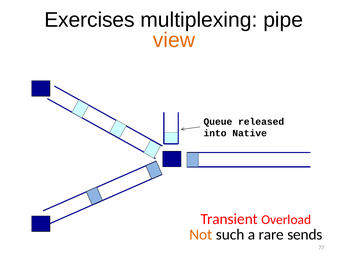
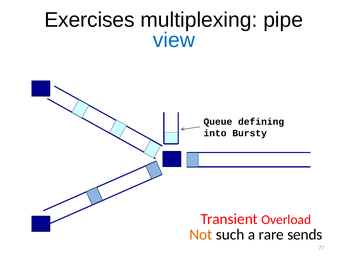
view colour: orange -> blue (174, 40)
released: released -> defining (261, 122)
Native: Native -> Bursty (250, 133)
